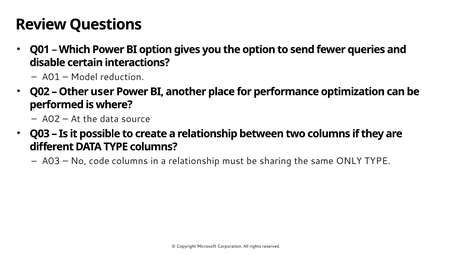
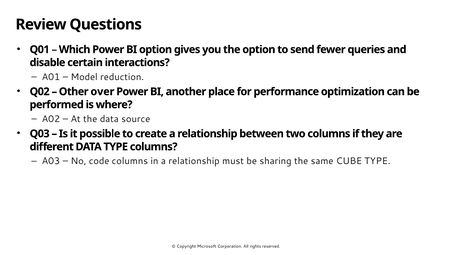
user: user -> over (102, 91)
ONLY: ONLY -> CUBE (349, 161)
